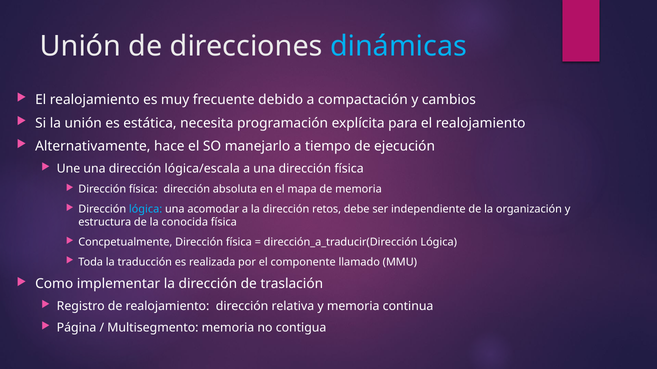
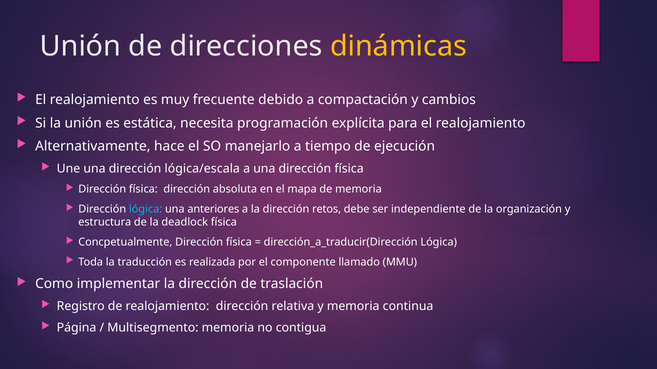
dinámicas colour: light blue -> yellow (399, 46)
acomodar: acomodar -> anteriores (213, 210)
conocida: conocida -> deadlock (185, 223)
